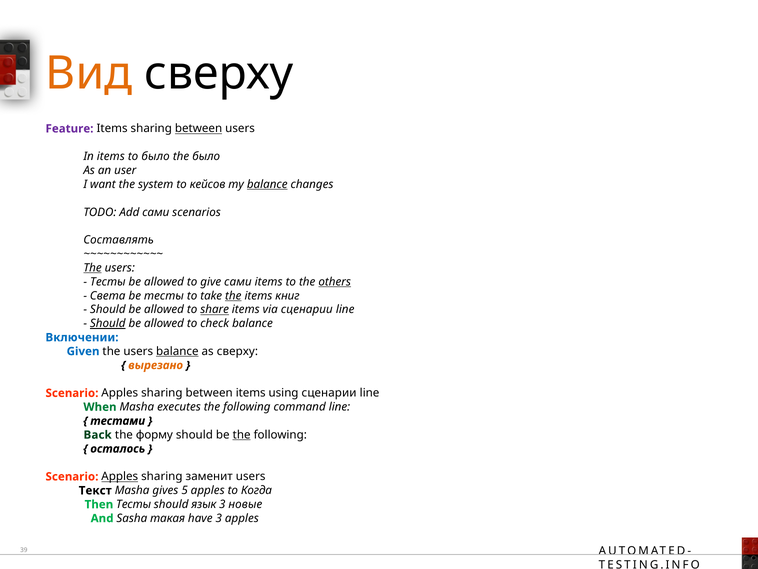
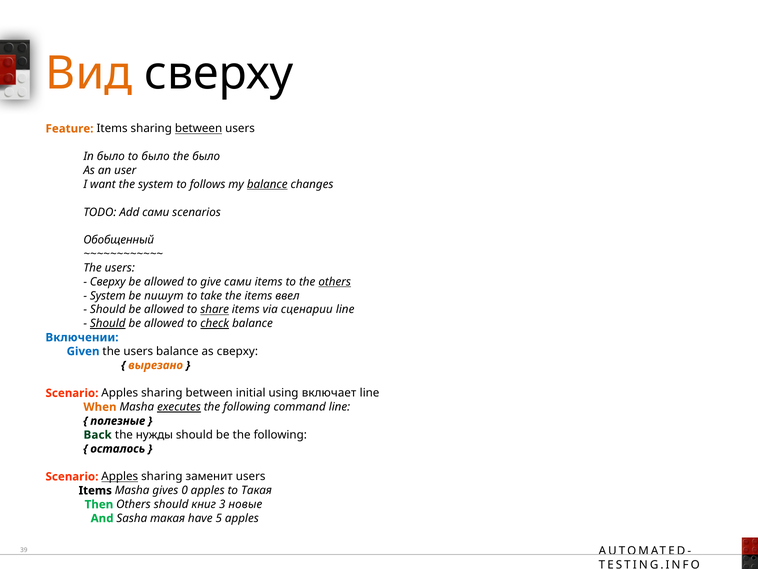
Feature colour: purple -> orange (69, 129)
In items: items -> было (111, 156)
кейсов: кейсов -> follows (208, 184)
Составлять: Составлять -> Обобщенный (119, 240)
The underline: present -> none (93, 268)
Тесты: Тесты -> Сверху (108, 282)
Света: Света -> System (108, 295)
be тесты: тесты -> пишут (164, 295)
the underline: present -> none (233, 295)
книг: книг -> ввел (287, 295)
check underline: none -> present (215, 323)
balance underline: present -> none (177, 351)
between items: items -> initial (251, 393)
using сценарии: сценарии -> включает (329, 393)
When colour: green -> orange (100, 407)
executes underline: none -> present (179, 407)
тестами: тестами -> полезные (118, 421)
форму: форму -> нужды (154, 435)
the underline: present -> none (242, 435)
Текст: Текст -> Items (95, 490)
5: 5 -> 0 (185, 490)
to Когда: Когда -> Такая (256, 490)
Then Тесты: Тесты -> Others (133, 504)
язык: язык -> книг (204, 504)
have 3: 3 -> 5 (219, 518)
